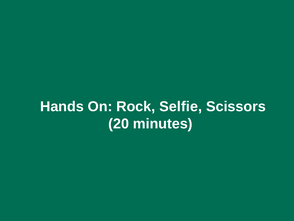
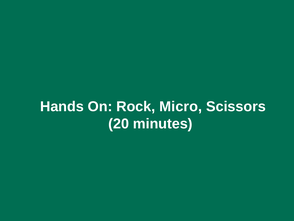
Selfie: Selfie -> Micro (181, 106)
